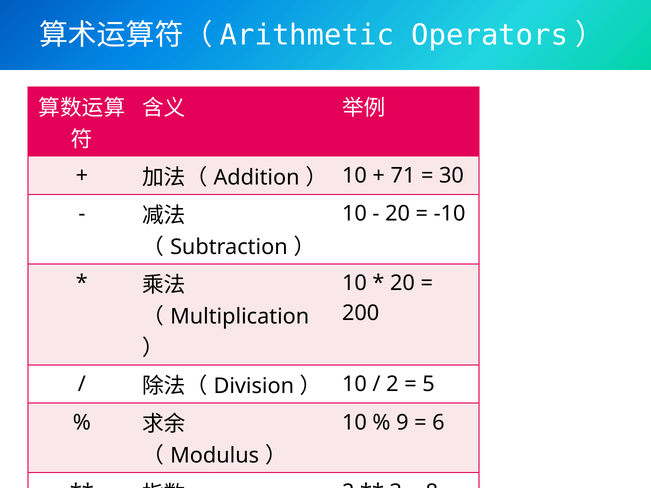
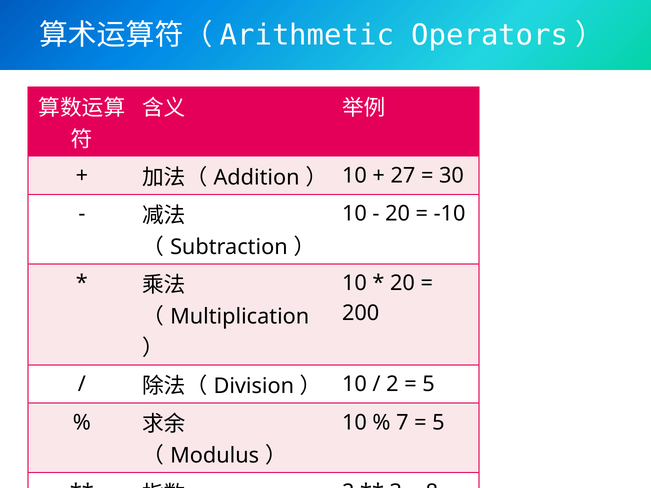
71: 71 -> 27 (403, 176)
9: 9 -> 7 (402, 423)
6: 6 -> 5 (438, 423)
